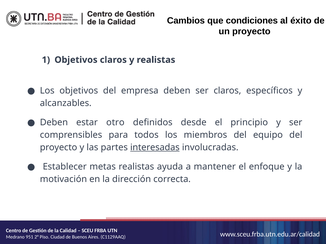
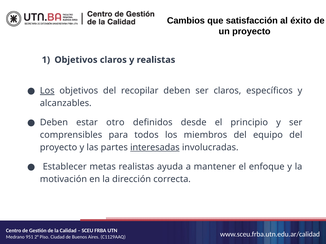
condiciones: condiciones -> satisfacción (252, 21)
Los underline: none -> present (47, 91)
empresa: empresa -> recopilar (140, 91)
